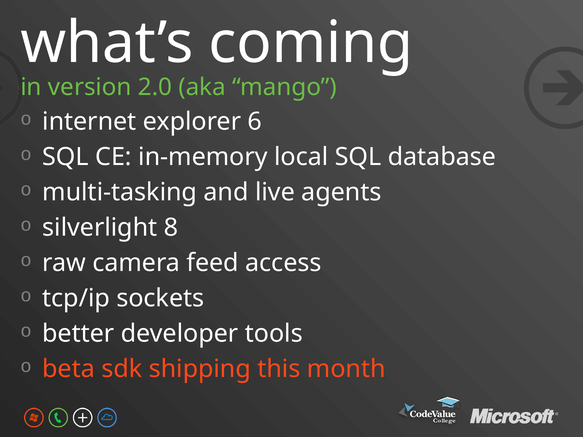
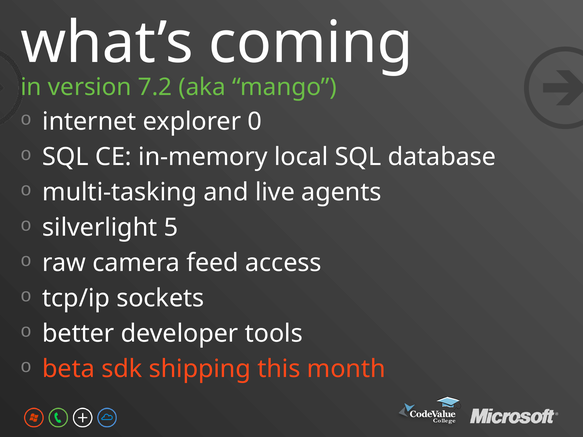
2.0: 2.0 -> 7.2 (155, 87)
6: 6 -> 0 (255, 122)
8: 8 -> 5 (171, 228)
